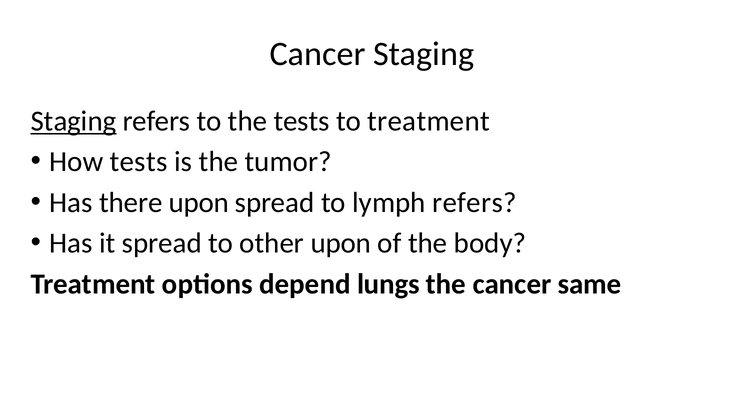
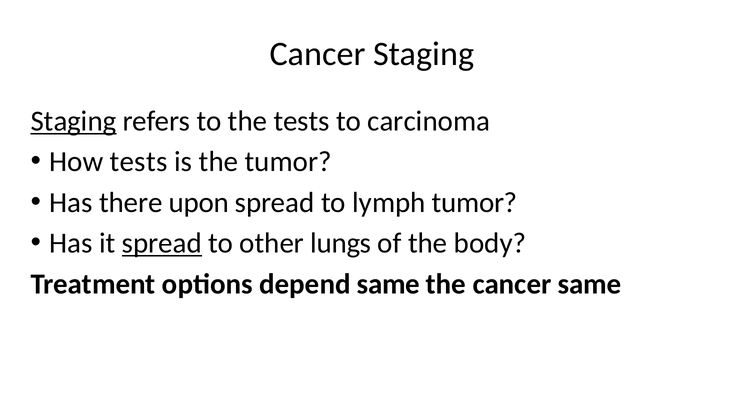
to treatment: treatment -> carcinoma (429, 121)
lymph refers: refers -> tumor (475, 202)
spread underline: none -> present (162, 243)
other upon: upon -> lungs (341, 243)
depend lungs: lungs -> same (388, 284)
